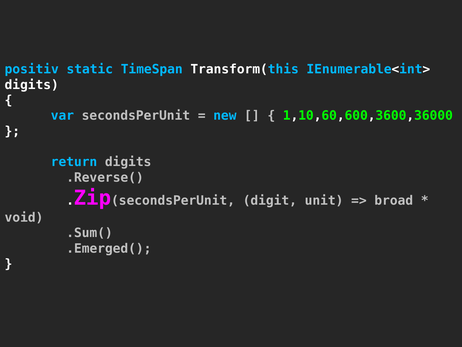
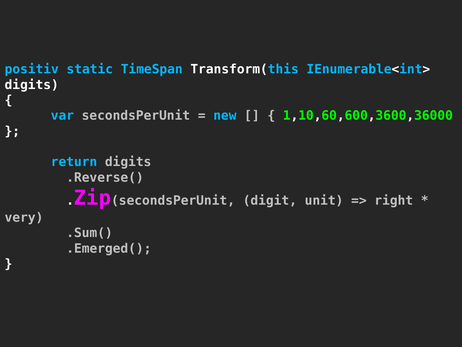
broad: broad -> right (394, 200)
void: void -> very (24, 217)
